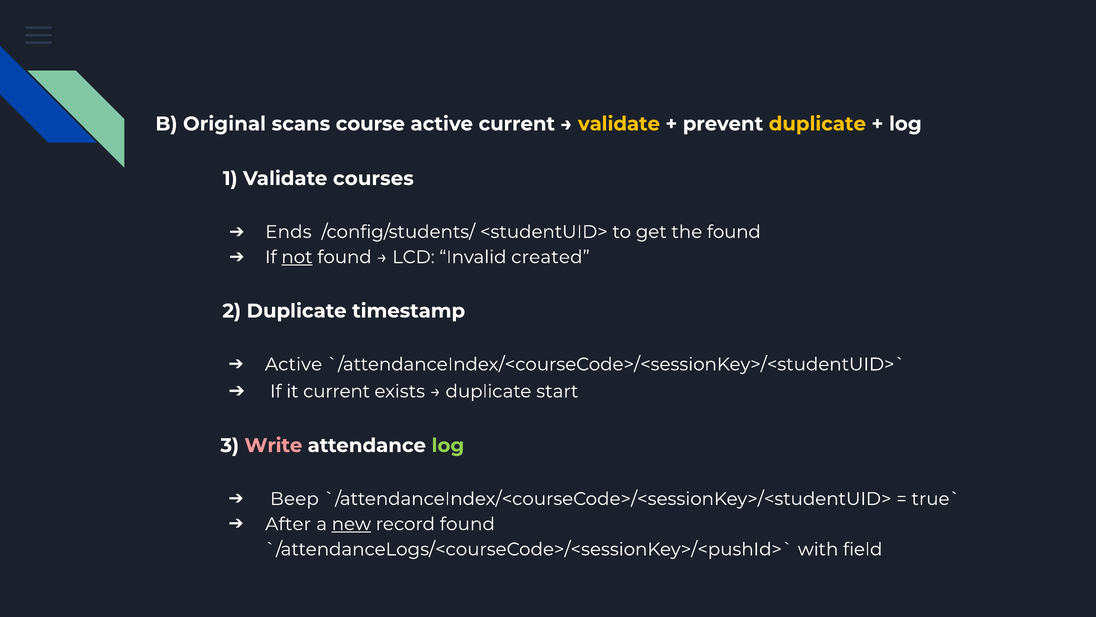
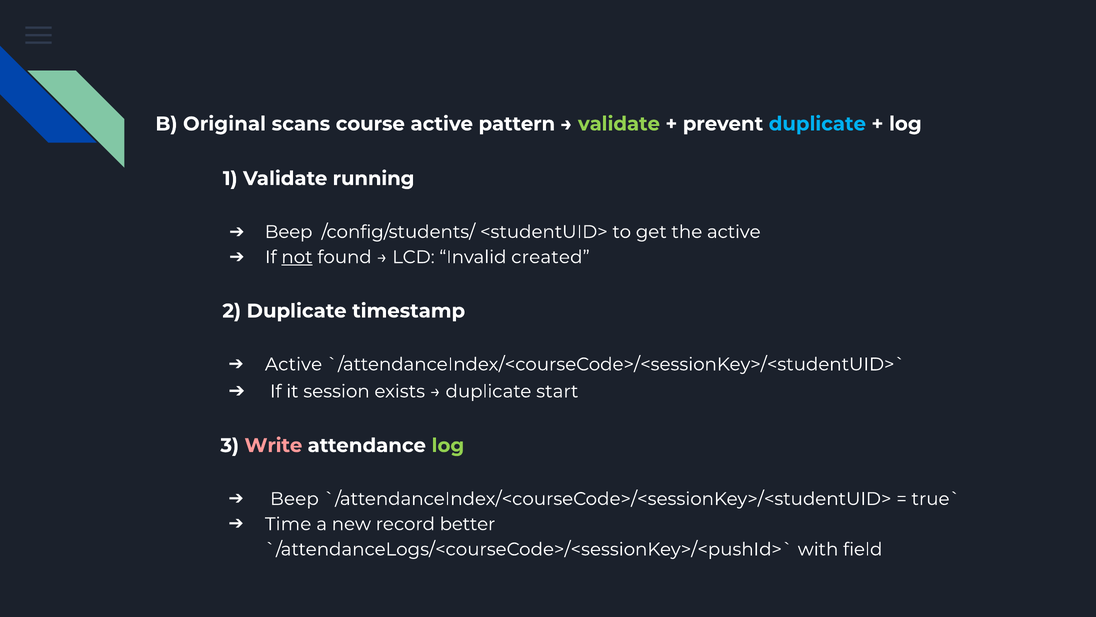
active current: current -> pattern (517, 124)
validate colour: yellow -> light green (619, 124)
duplicate colour: yellow -> light blue (817, 124)
courses: courses -> running (374, 178)
Ends: Ends -> Beep (289, 232)
the found: found -> active (734, 232)
it current: current -> session (336, 391)
After: After -> Time (288, 524)
new underline: present -> none (351, 524)
record found: found -> better (467, 524)
